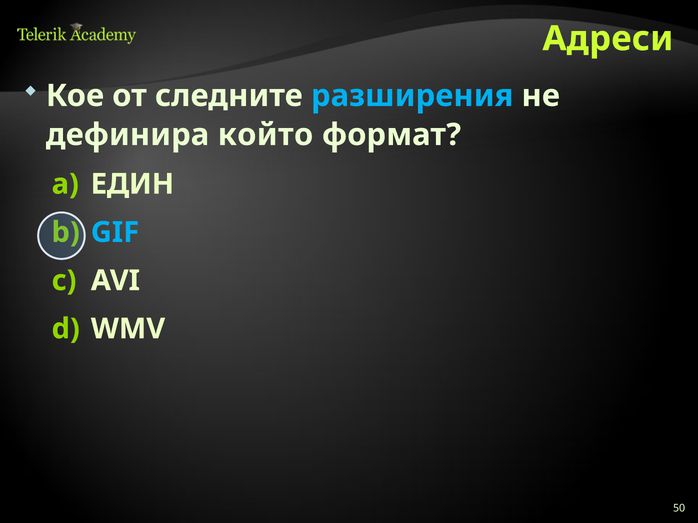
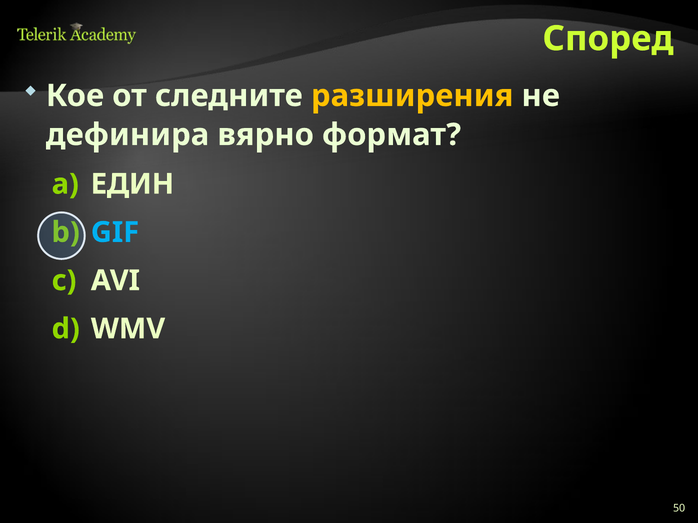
Адреси: Адреси -> Според (608, 39)
разширения colour: light blue -> yellow (412, 96)
който: който -> вярно (266, 135)
